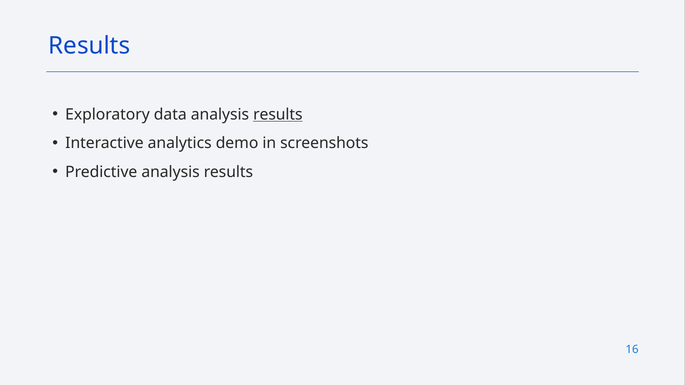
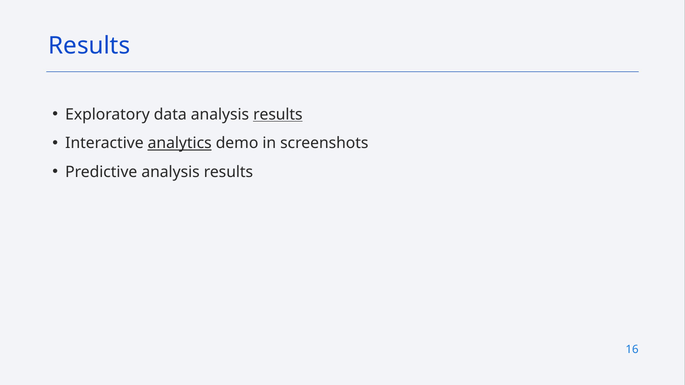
analytics underline: none -> present (180, 143)
